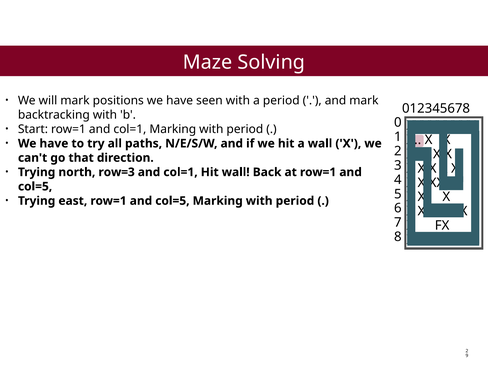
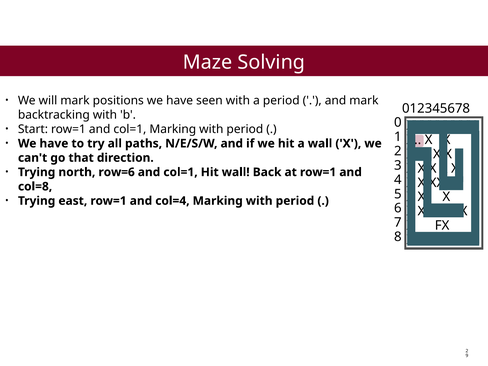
row=3: row=3 -> row=6 (117, 172)
col=5: col=5 -> col=8 (35, 187)
east row=1 and col=5: col=5 -> col=4 (172, 201)
